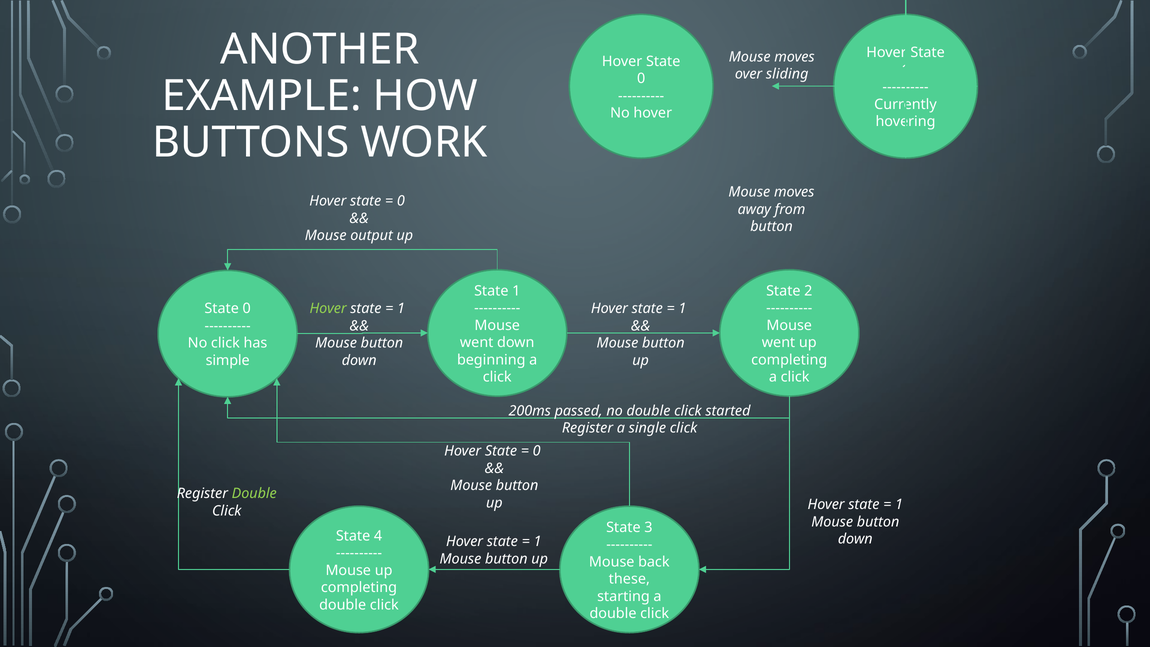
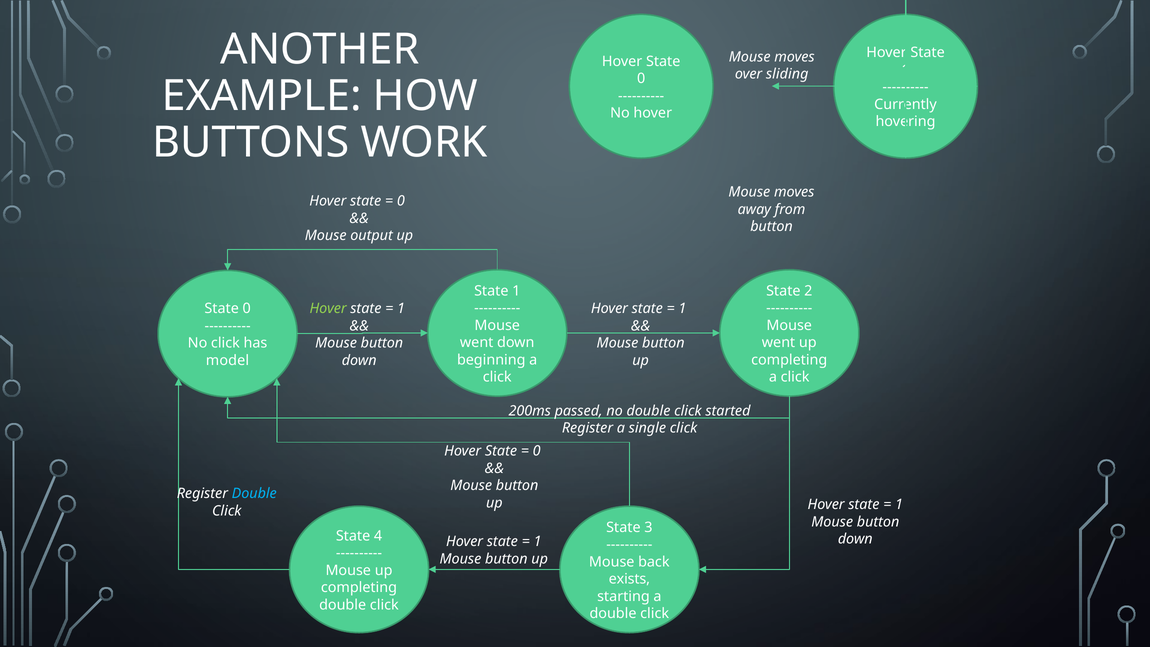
simple: simple -> model (227, 360)
Double colour: light green -> light blue (254, 494)
these: these -> exists (629, 579)
